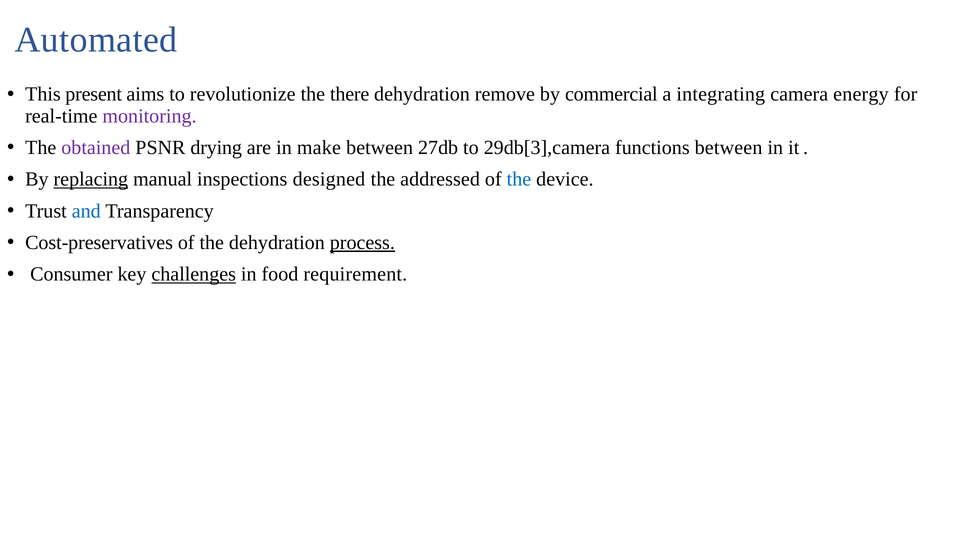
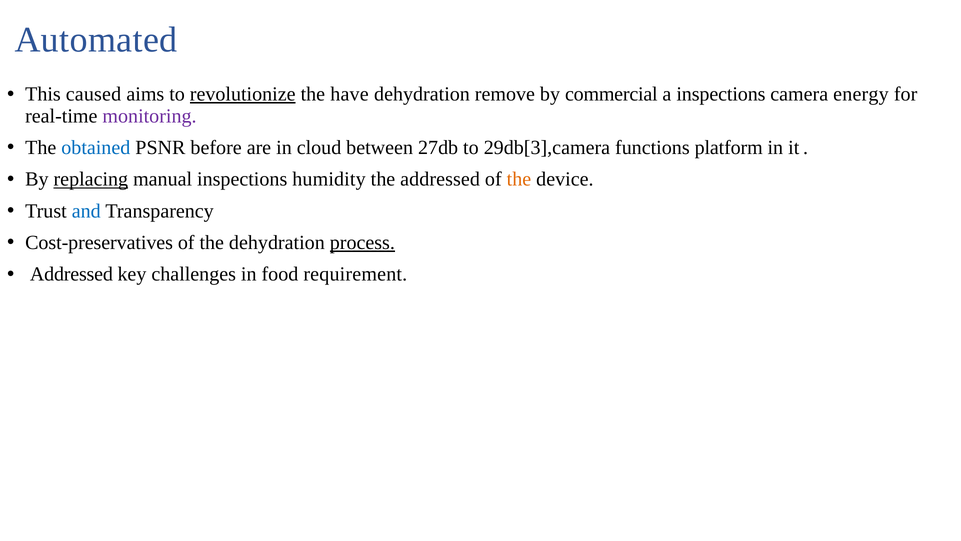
present: present -> caused (93, 94)
revolutionize underline: none -> present (243, 94)
there: there -> have (350, 94)
a integrating: integrating -> inspections (721, 94)
obtained colour: purple -> blue (96, 147)
drying: drying -> before (216, 147)
make: make -> cloud (319, 147)
functions between: between -> platform (729, 147)
designed: designed -> humidity (329, 179)
the colour: blue -> orange (519, 179)
Consumer: Consumer -> Addressed (71, 274)
challenges underline: present -> none (194, 274)
